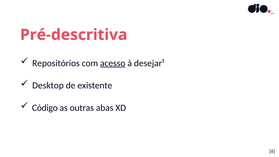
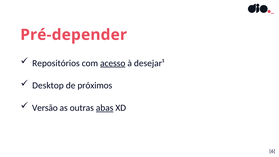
Pré-descritiva: Pré-descritiva -> Pré-depender (74, 35)
existente: existente -> próximos (95, 85)
Código: Código -> Versão (45, 108)
abas underline: none -> present (105, 108)
